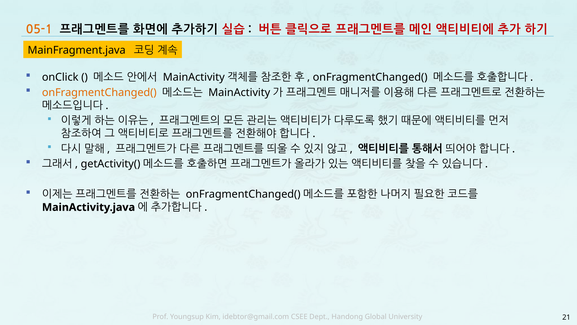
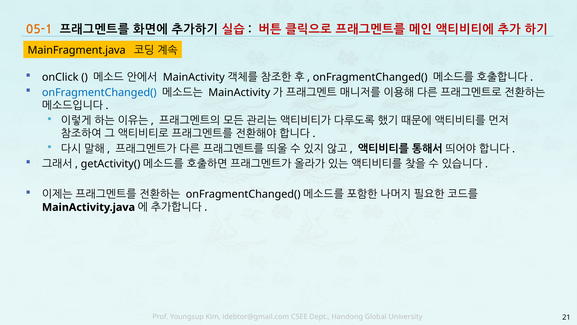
onFragmentChanged( colour: orange -> blue (99, 92)
